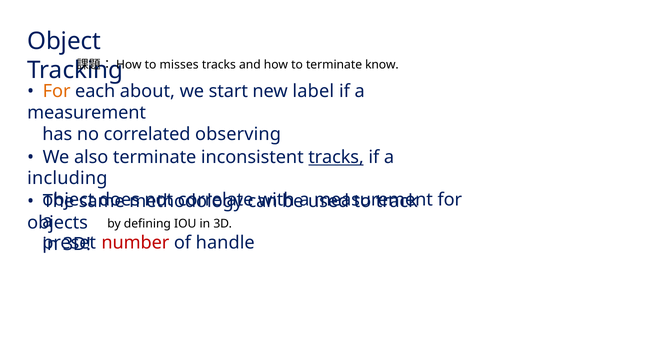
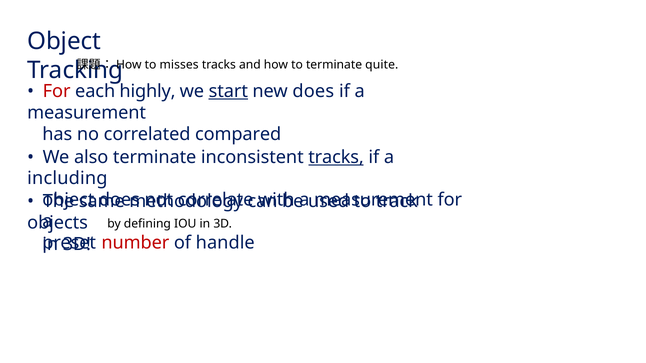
know: know -> quite (382, 65)
For colour: orange -> red (57, 91)
about: about -> highly (148, 91)
start underline: none -> present (228, 91)
new label: label -> does (313, 91)
observing: observing -> compared (238, 134)
